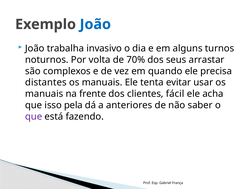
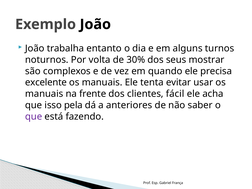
João colour: blue -> black (95, 24)
invasivo: invasivo -> entanto (104, 48)
70%: 70% -> 30% (136, 60)
arrastar: arrastar -> mostrar (207, 60)
distantes: distantes -> excelente (46, 82)
